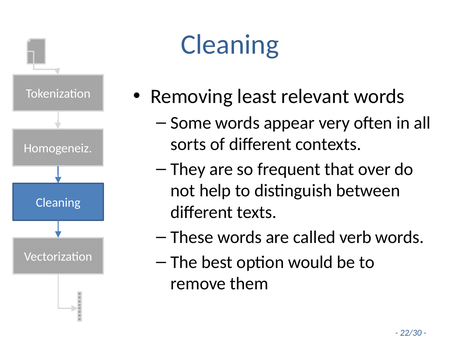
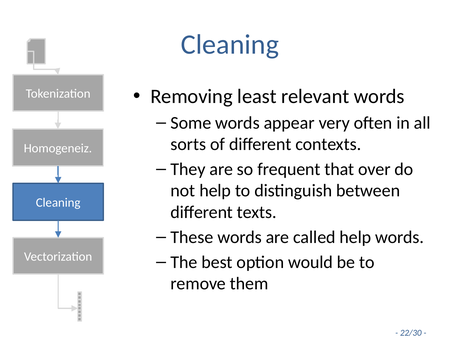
called verb: verb -> help (355, 237)
